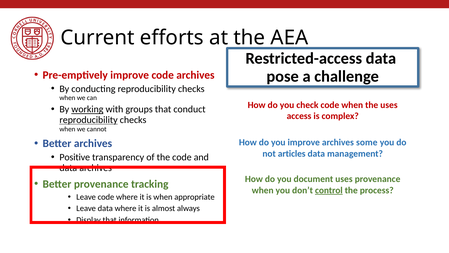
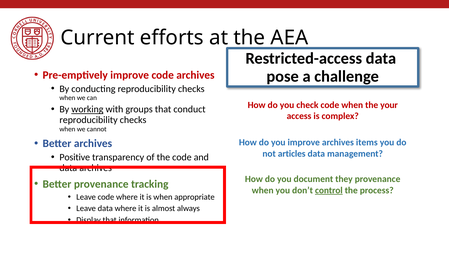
the uses: uses -> your (389, 105)
reproducibility underline: present -> none (89, 120)
some: some -> items (367, 142)
document uses: uses -> they (344, 179)
